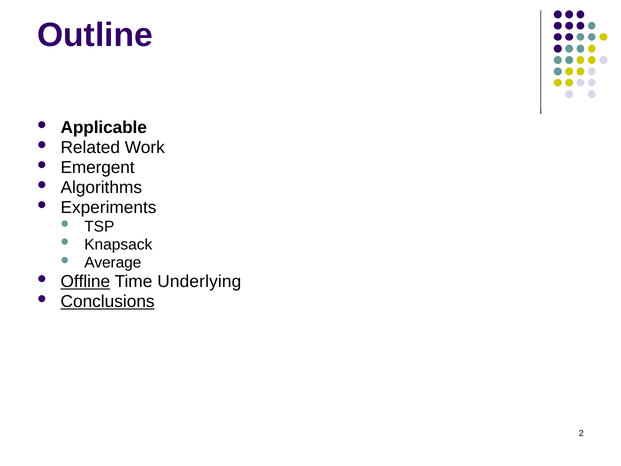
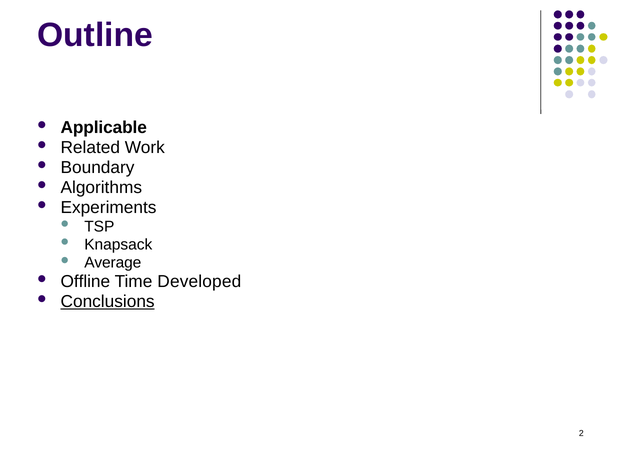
Emergent: Emergent -> Boundary (98, 167)
Offline underline: present -> none (85, 282)
Underlying: Underlying -> Developed (199, 282)
